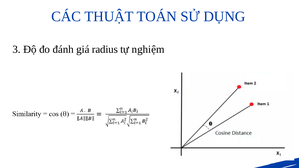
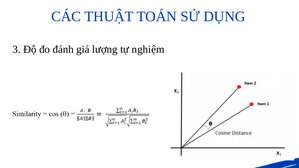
radius: radius -> lượng (105, 49)
